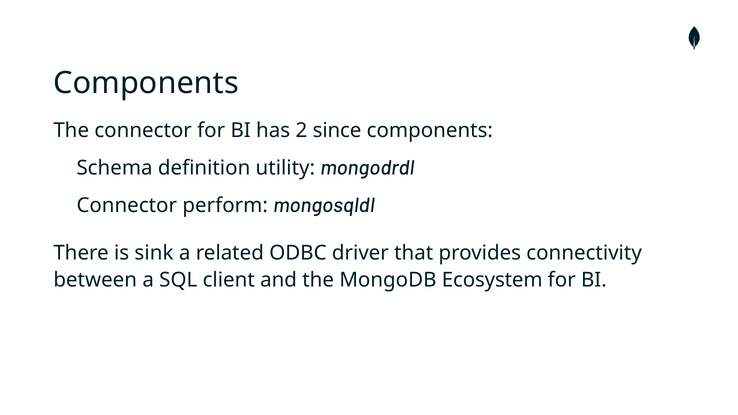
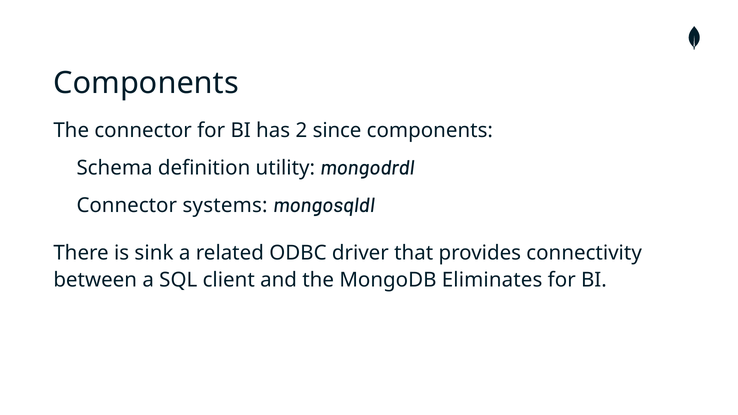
perform: perform -> systems (225, 205)
Ecosystem: Ecosystem -> Eliminates (492, 280)
